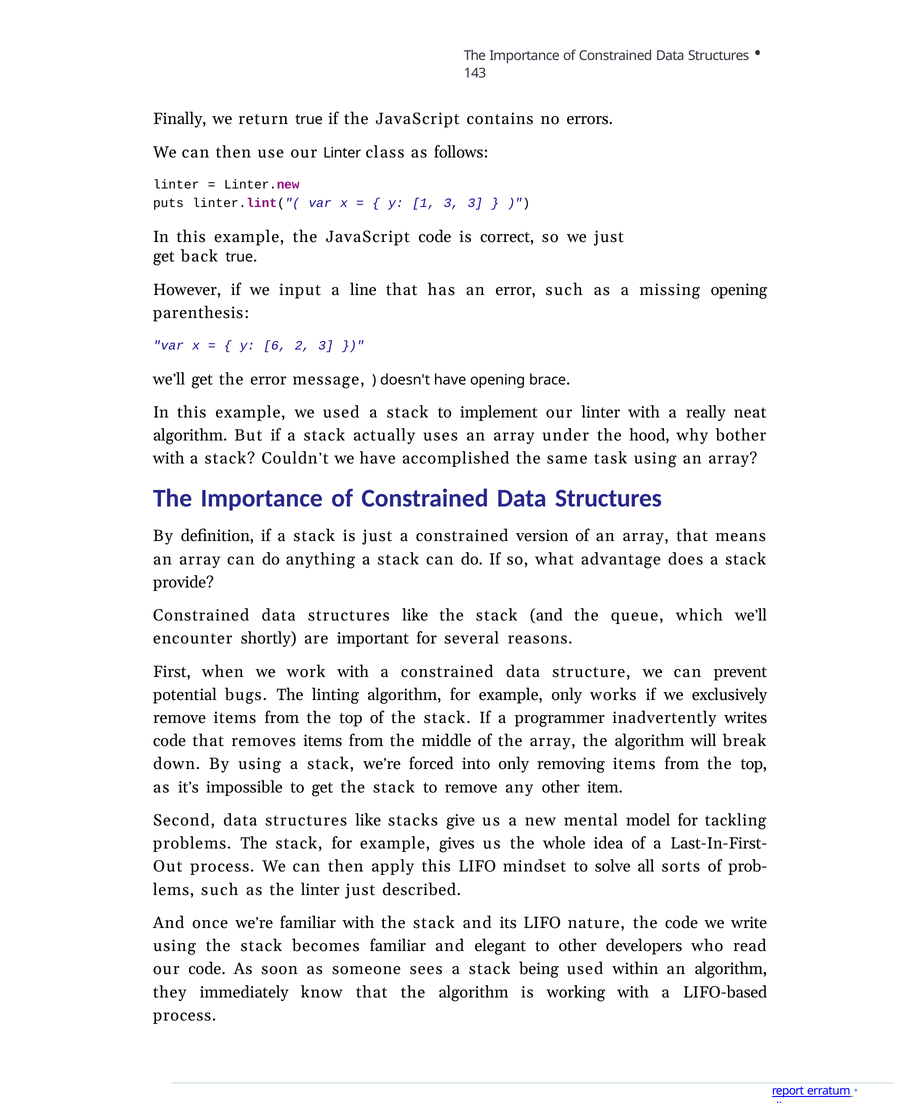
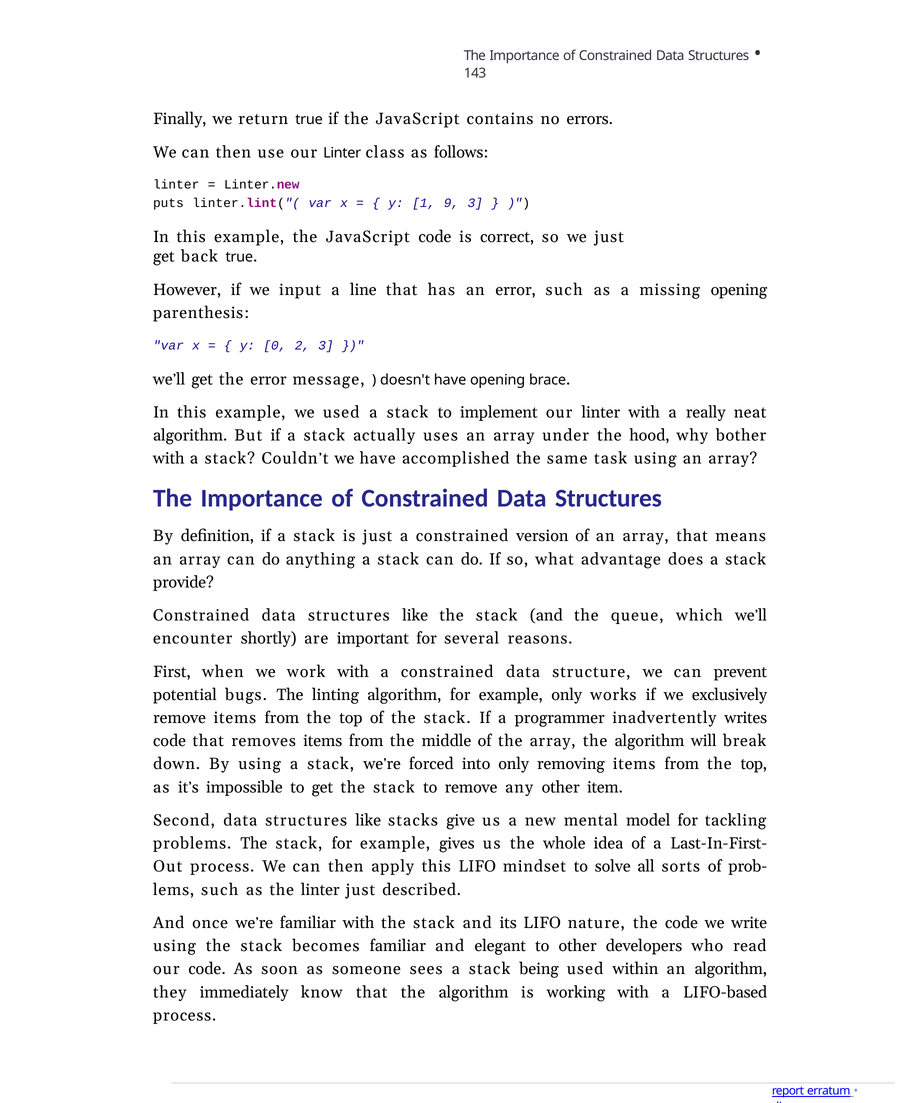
1 3: 3 -> 9 (451, 203)
6: 6 -> 0 (275, 345)
